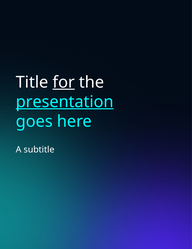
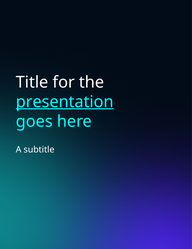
for underline: present -> none (64, 82)
